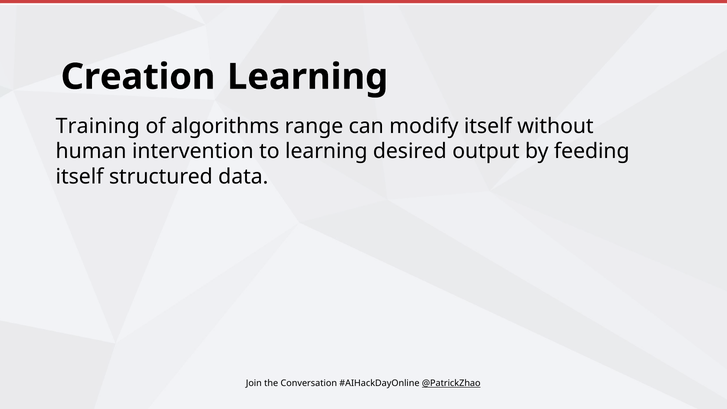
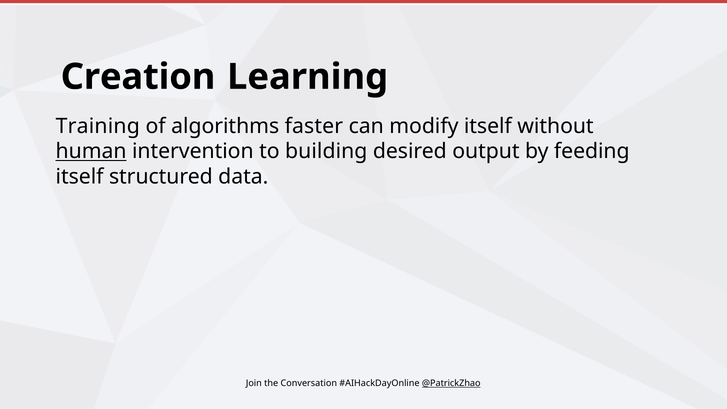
range: range -> faster (314, 126)
human underline: none -> present (91, 151)
to learning: learning -> building (326, 151)
